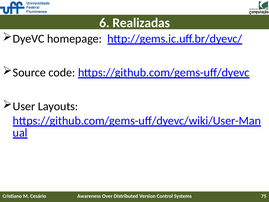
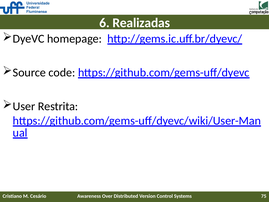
Layouts: Layouts -> Restrita (58, 106)
